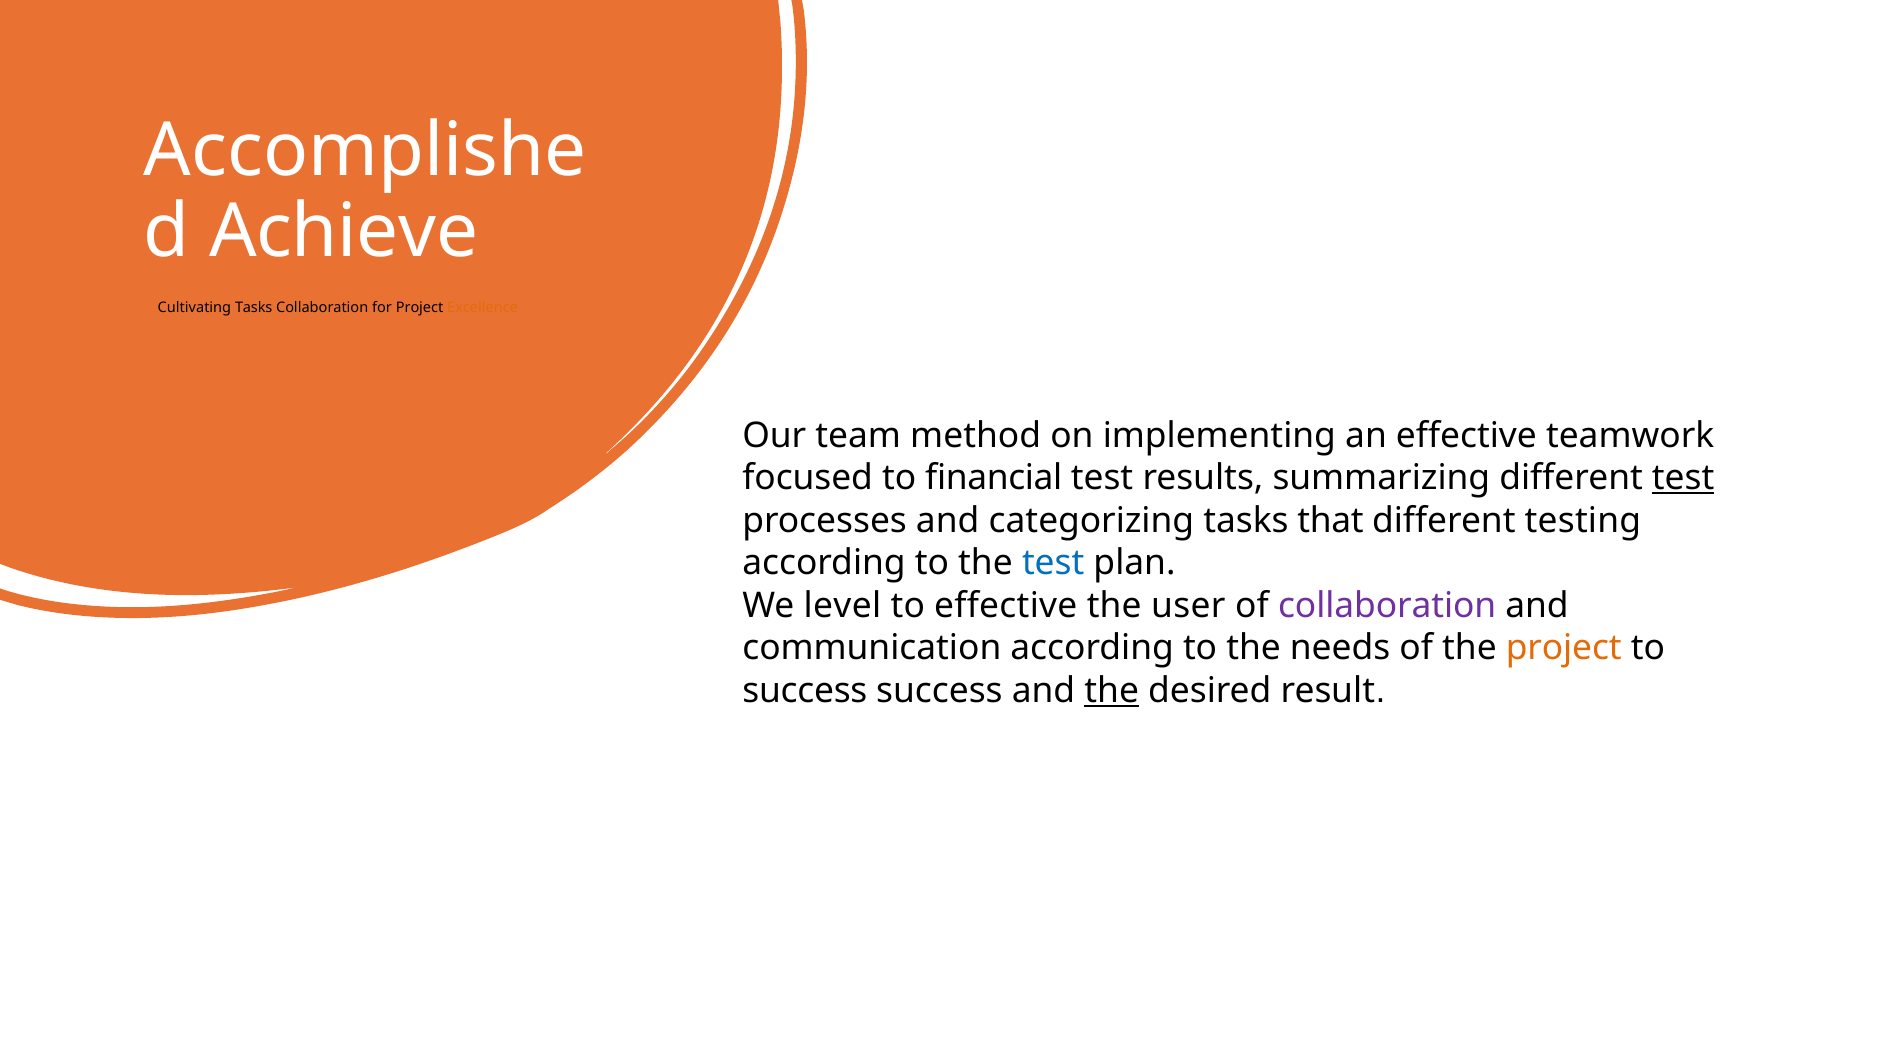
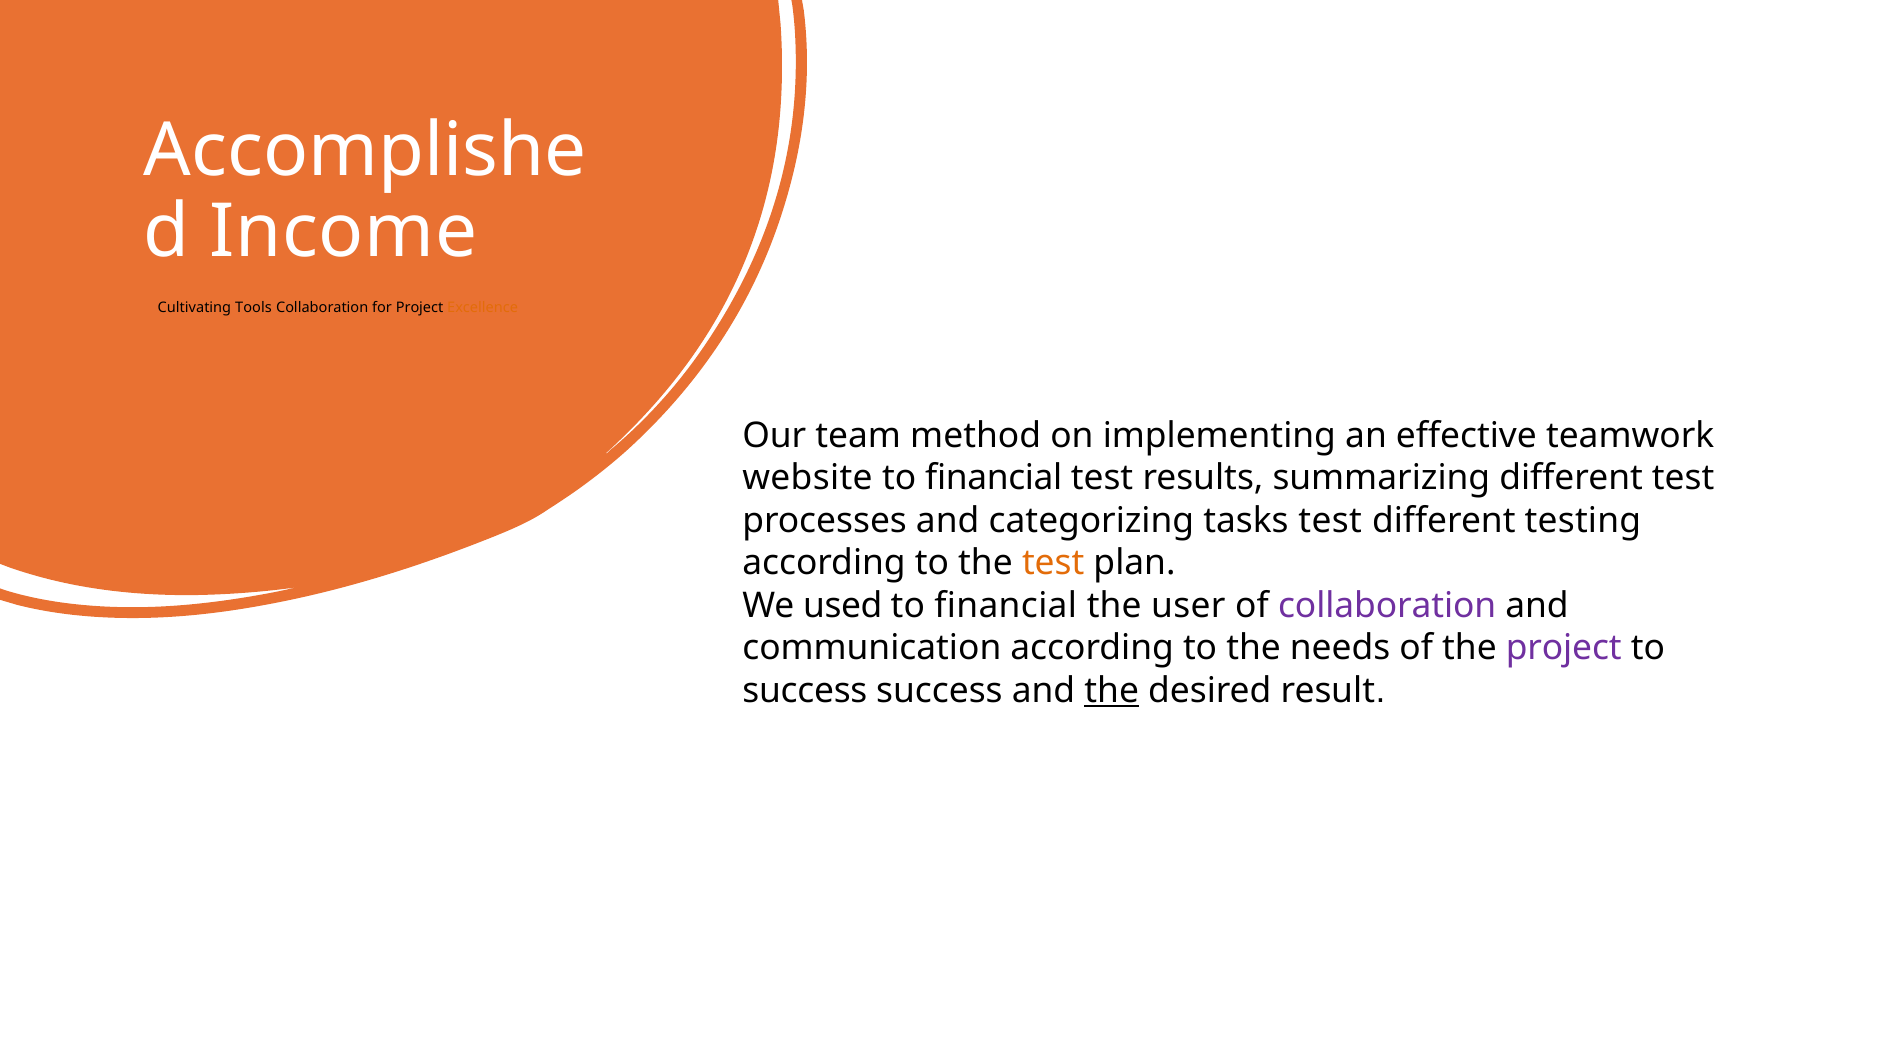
Achieve: Achieve -> Income (343, 232)
Cultivating Tasks: Tasks -> Tools (254, 308)
focused: focused -> website (807, 478)
test underline: present -> none (1683, 478)
tasks that: that -> test (1330, 521)
test colour: blue -> orange (1053, 563)
We level: level -> used (843, 605)
effective: effective -> financial (1006, 605)
project colour: orange -> purple (1564, 648)
